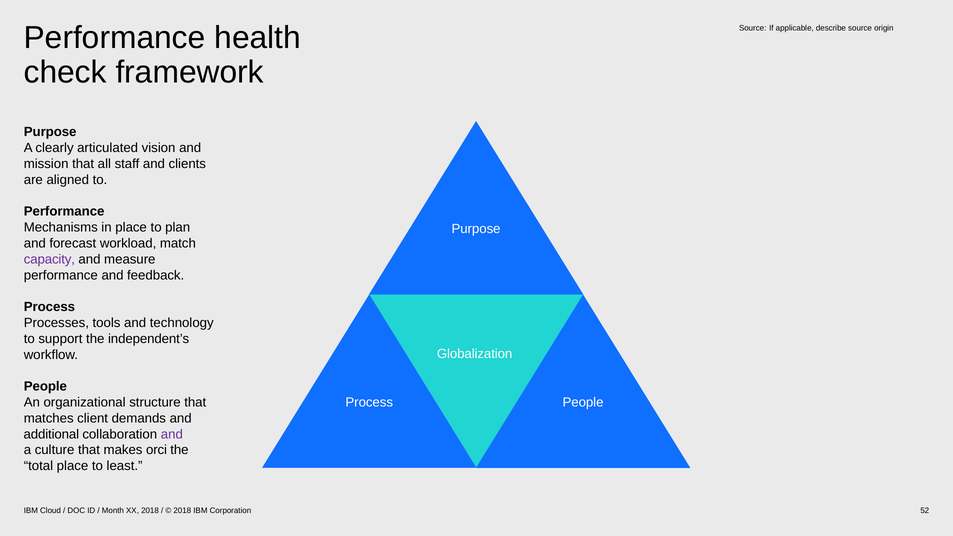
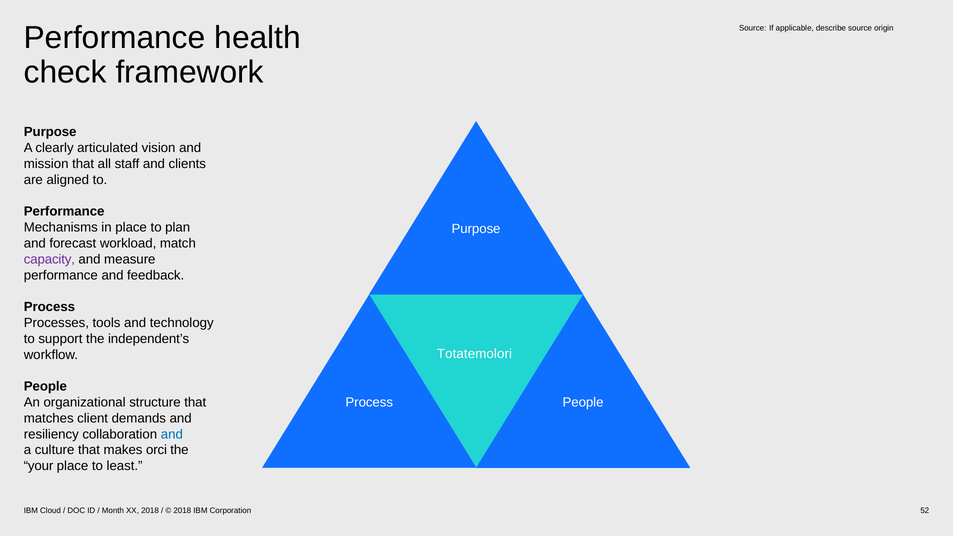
Globalization: Globalization -> Totatemolori (474, 354)
additional: additional -> resiliency (51, 434)
and colour: purple -> blue (172, 434)
total: total -> your (39, 466)
